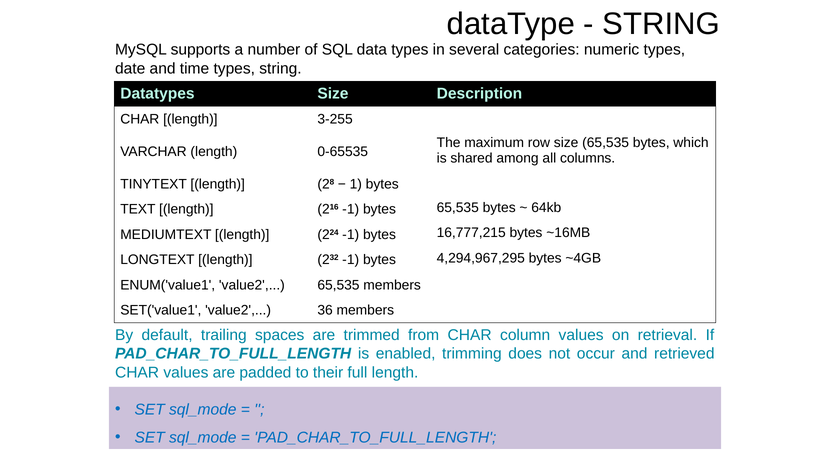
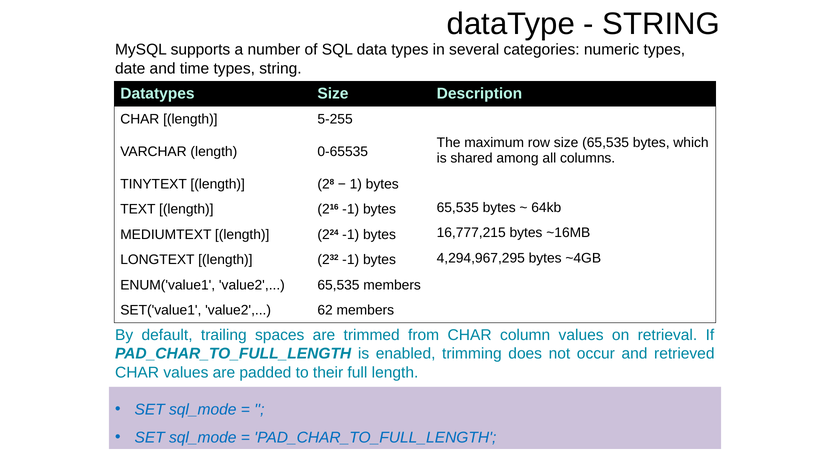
3-255: 3-255 -> 5-255 (335, 119)
36: 36 -> 62 (325, 310)
